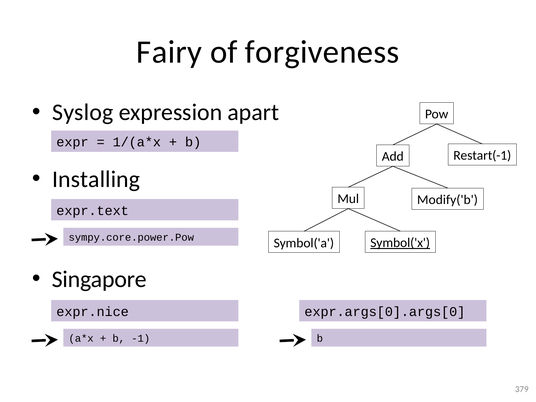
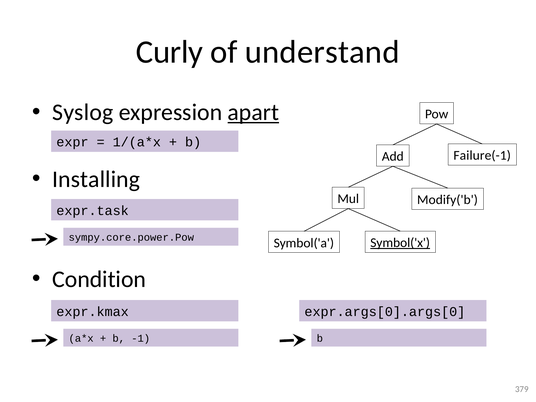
Fairy: Fairy -> Curly (169, 52)
forgiveness: forgiveness -> understand (322, 52)
apart underline: none -> present (253, 112)
Restart(-1: Restart(-1 -> Failure(-1 (482, 156)
expr.text: expr.text -> expr.task (93, 211)
Singapore: Singapore -> Condition (99, 279)
expr.nice: expr.nice -> expr.kmax (93, 312)
